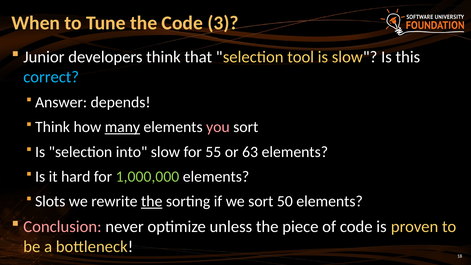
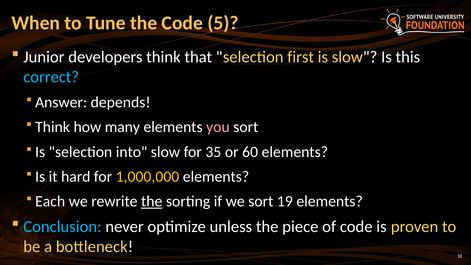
3: 3 -> 5 (223, 23)
tool: tool -> first (301, 57)
many underline: present -> none (122, 127)
55: 55 -> 35 (213, 152)
63: 63 -> 60 (250, 152)
1,000,000 colour: light green -> yellow (147, 177)
Slots: Slots -> Each (50, 201)
50: 50 -> 19 (285, 201)
Conclusion colour: pink -> light blue (62, 227)
